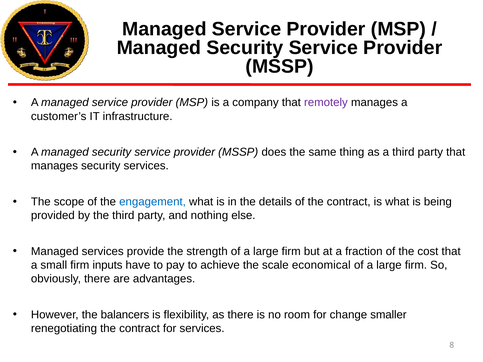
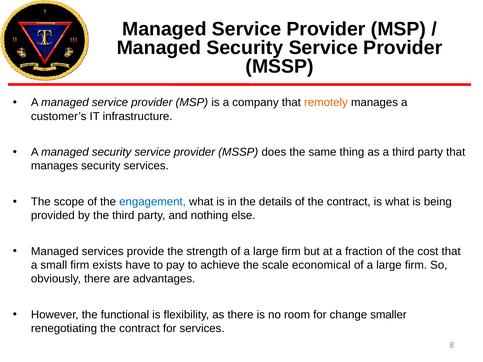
remotely colour: purple -> orange (326, 103)
inputs: inputs -> exists (107, 265)
balancers: balancers -> functional (125, 315)
